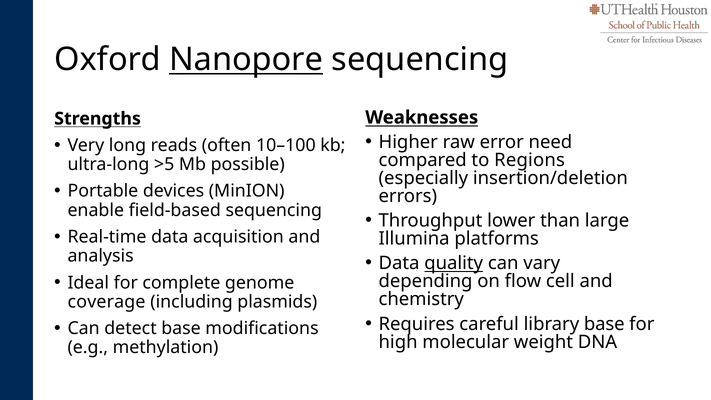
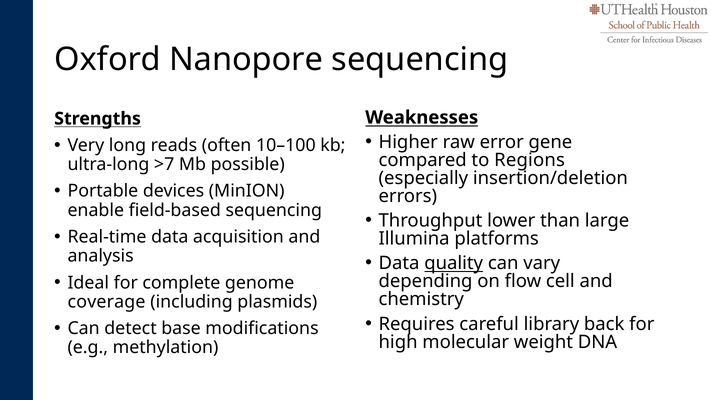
Nanopore underline: present -> none (246, 60)
need: need -> gene (550, 142)
>5: >5 -> >7 (164, 164)
library base: base -> back (604, 324)
